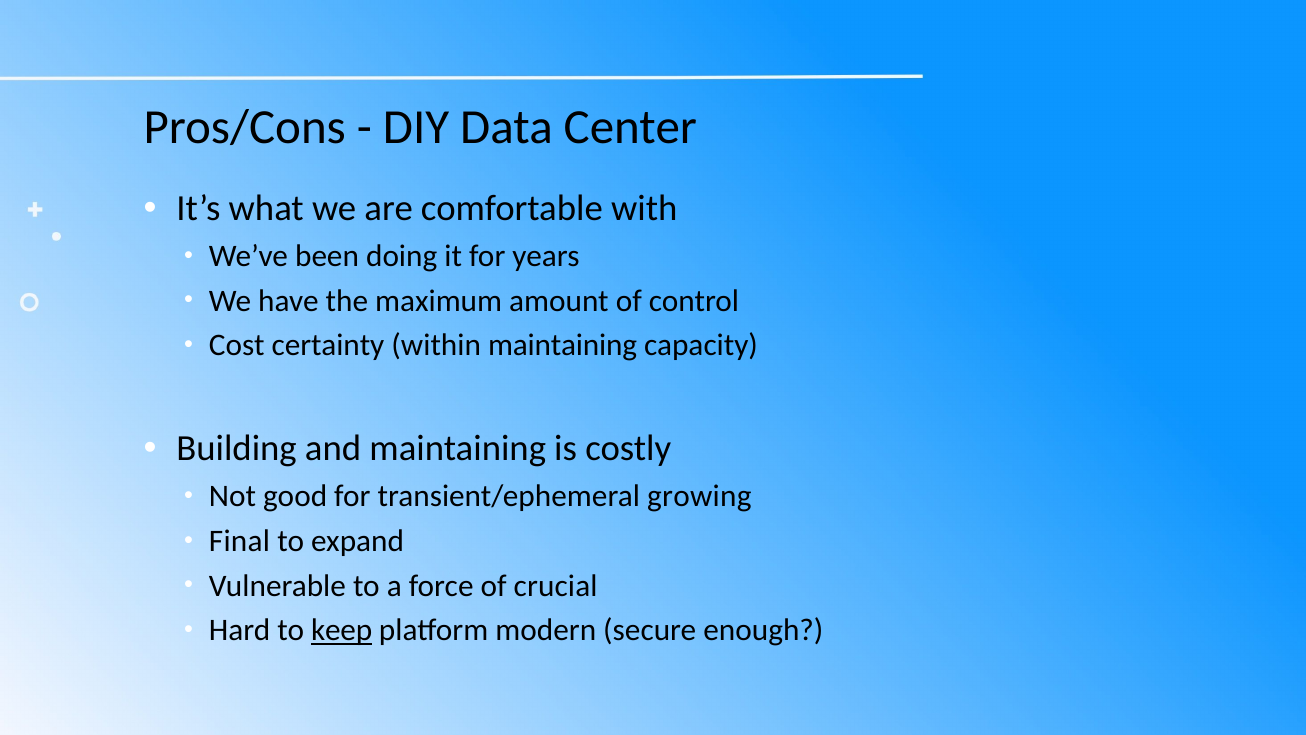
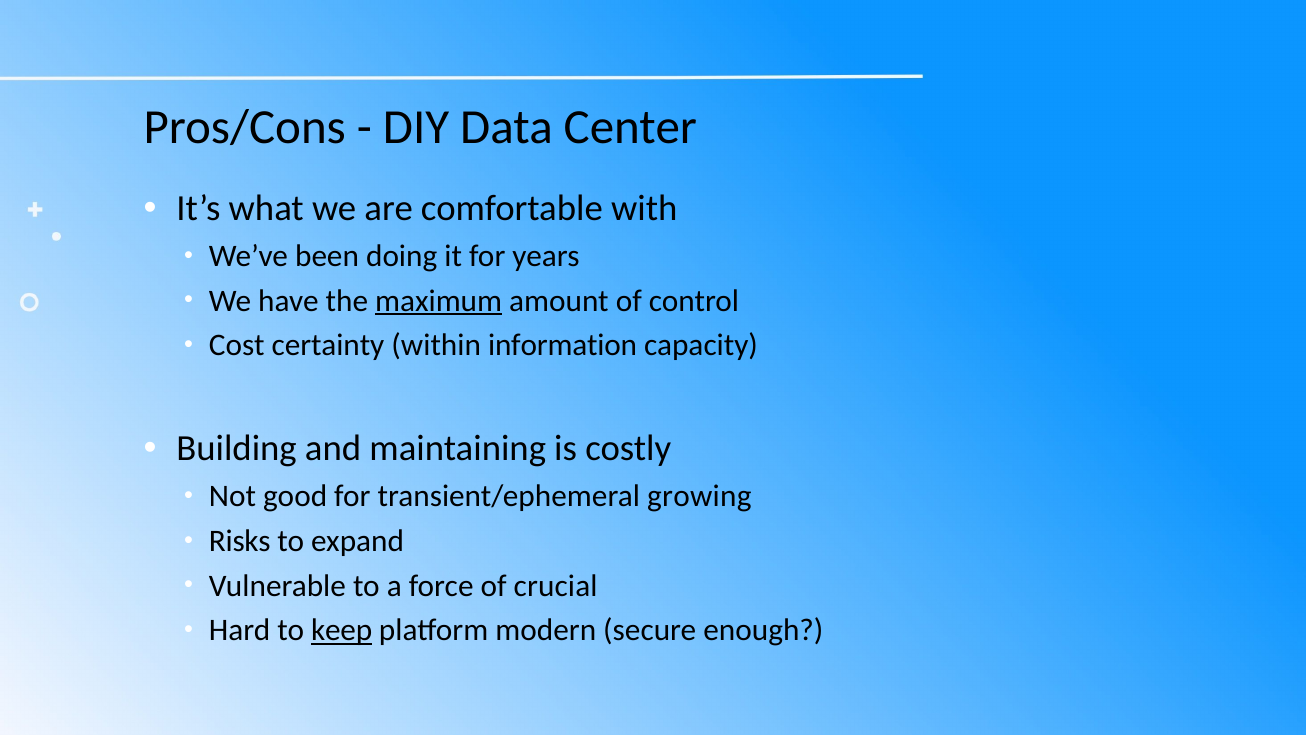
maximum underline: none -> present (439, 301)
within maintaining: maintaining -> information (563, 346)
Final: Final -> Risks (240, 541)
